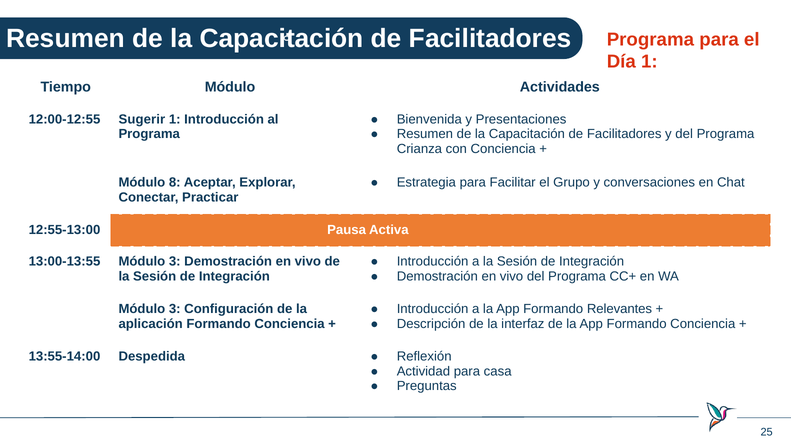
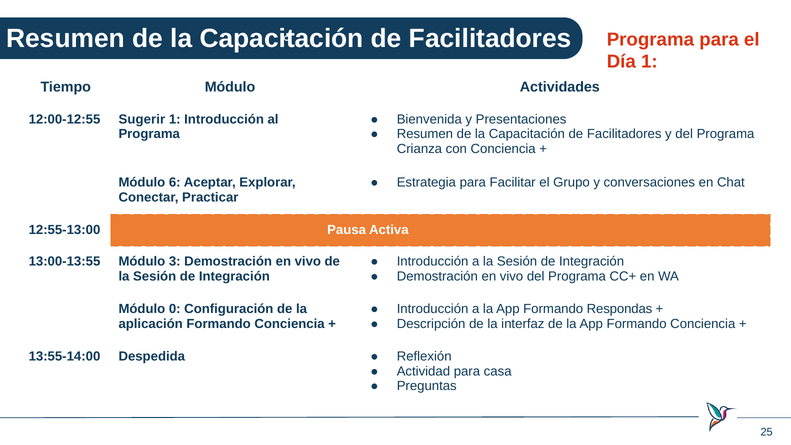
8: 8 -> 6 (175, 183)
Relevantes: Relevantes -> Respondas (620, 309)
3: 3 -> 0 (175, 309)
